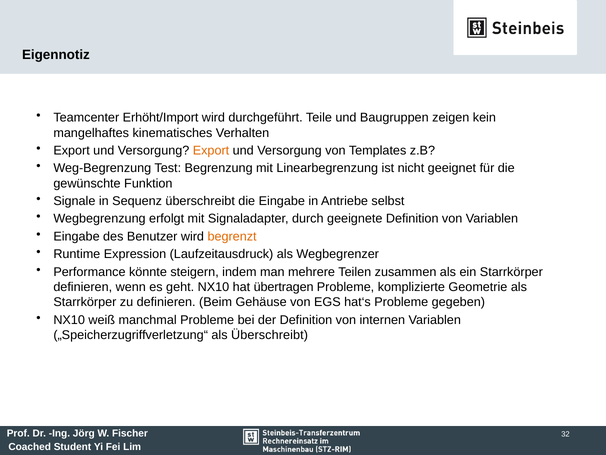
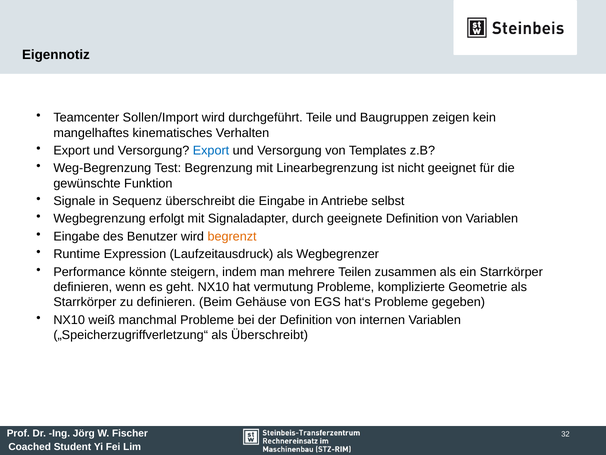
Erhöht/Import: Erhöht/Import -> Sollen/Import (160, 118)
Export colour: orange -> blue (211, 150)
übertragen: übertragen -> vermutung (284, 287)
